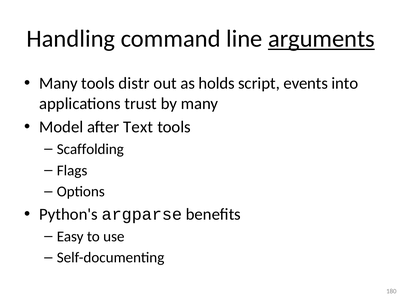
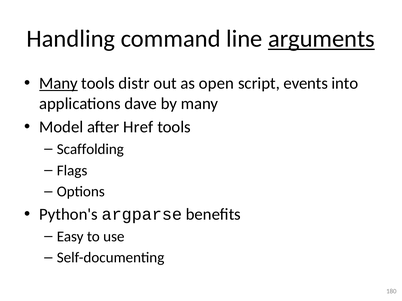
Many underline: none -> present (58, 84)
holds: holds -> open (216, 84)
trust: trust -> dave (141, 104)
Text: Text -> Href (138, 127)
